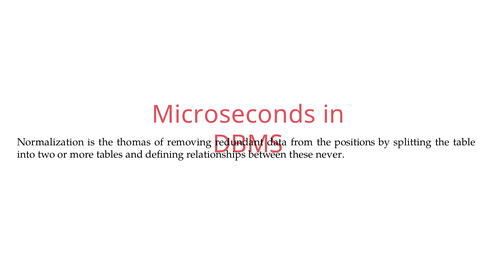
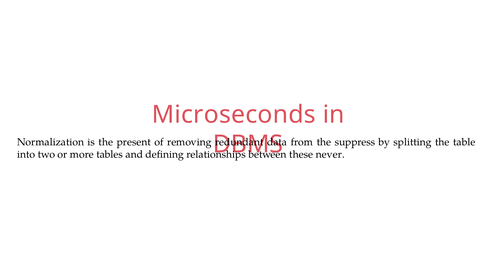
thomas: thomas -> present (134, 142)
positions: positions -> suppress (355, 142)
